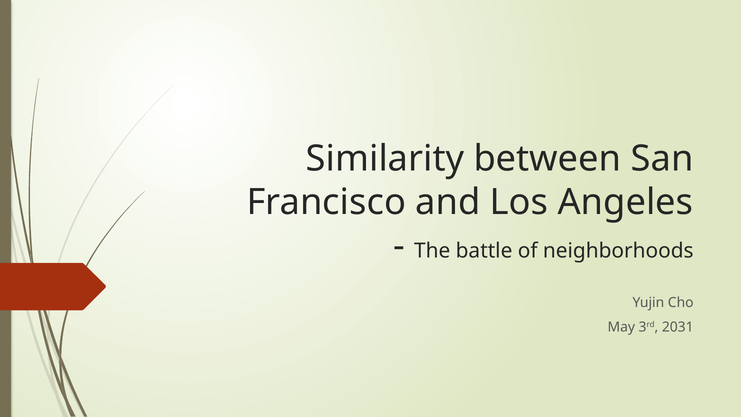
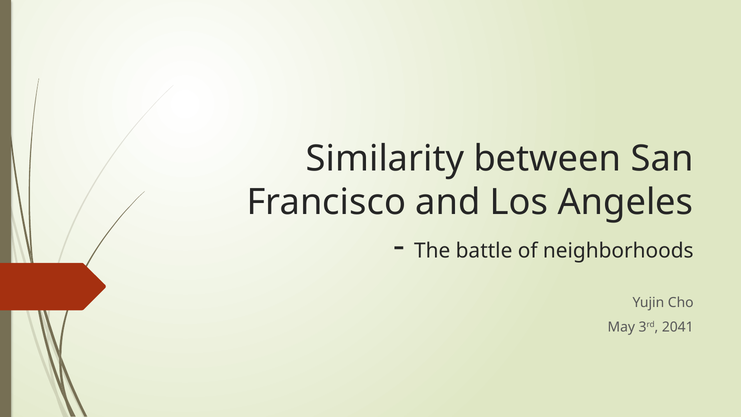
2031: 2031 -> 2041 (678, 327)
